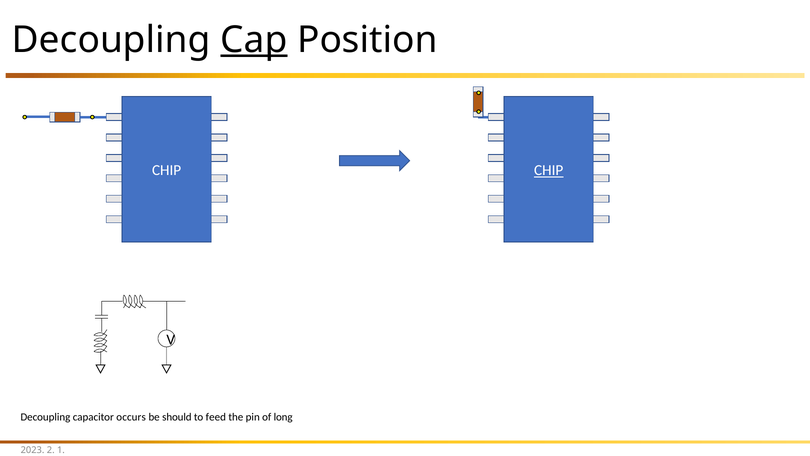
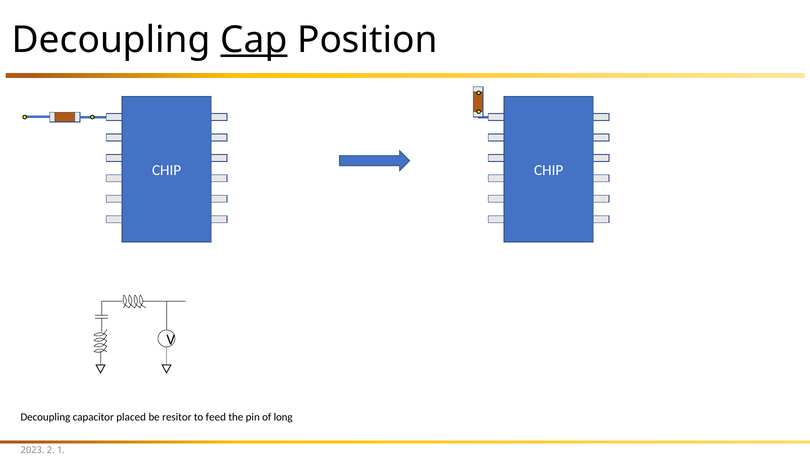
CHIP underline: present -> none (549, 170)
occurs: occurs -> placed (131, 417)
should: should -> resitor (177, 417)
